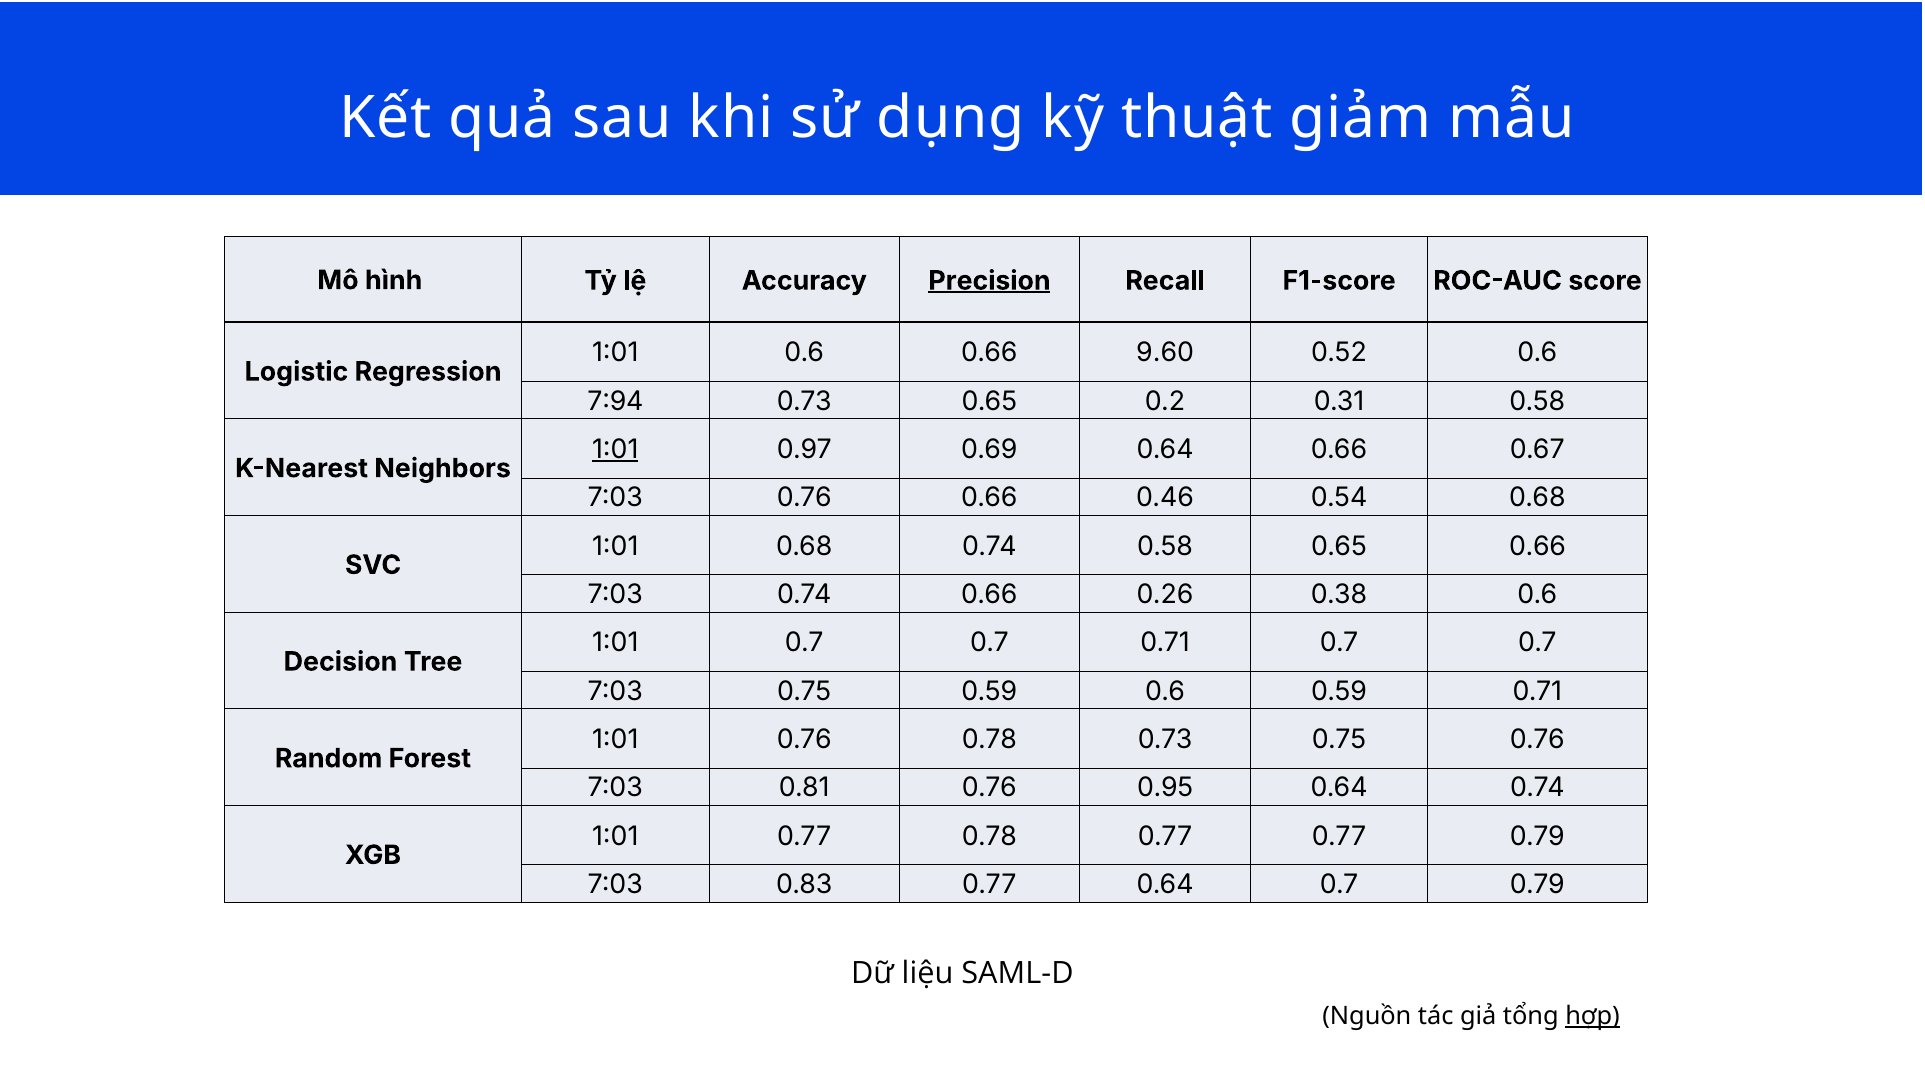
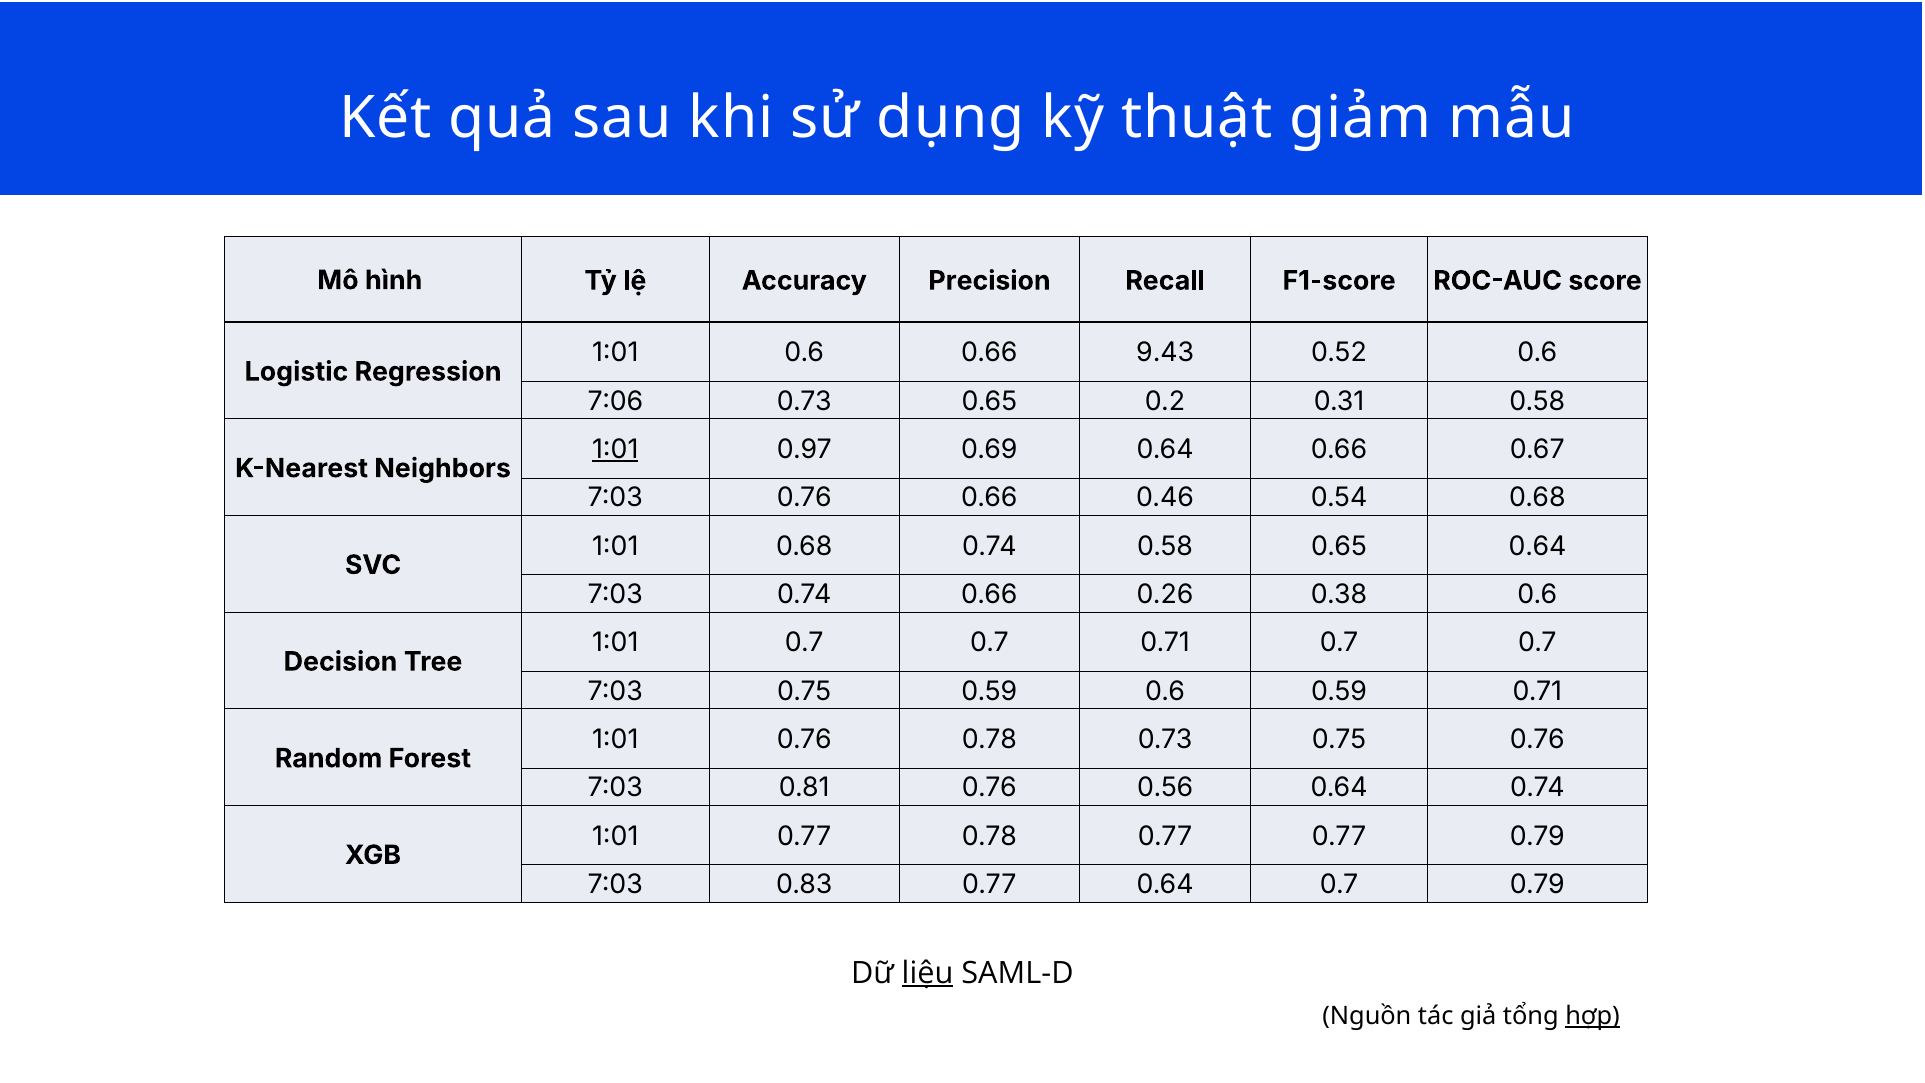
Precision underline: present -> none (989, 281)
9.60: 9.60 -> 9.43 (1165, 353)
7:94: 7:94 -> 7:06 (615, 401)
0.65 0.66: 0.66 -> 0.64 (1537, 546)
0.95: 0.95 -> 0.56 (1165, 788)
liệu underline: none -> present (928, 973)
